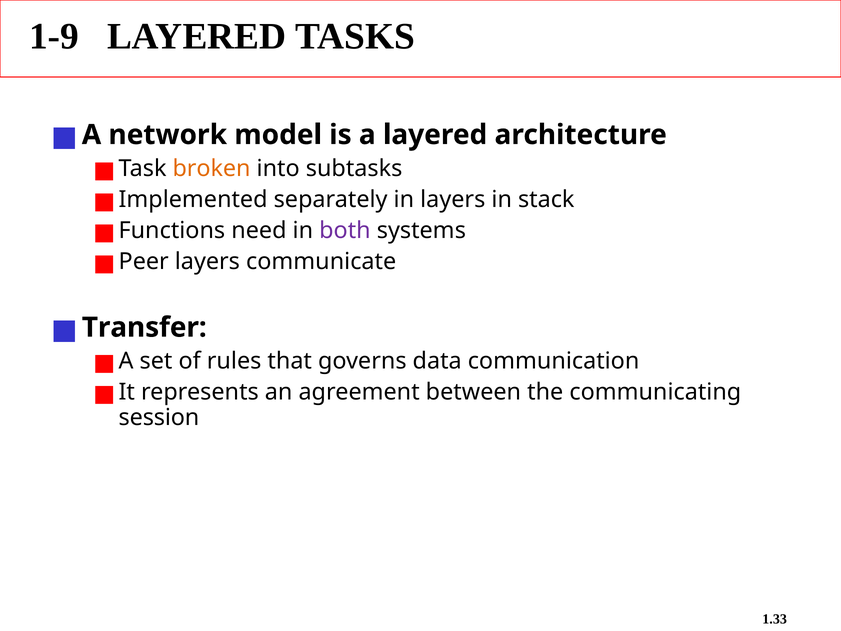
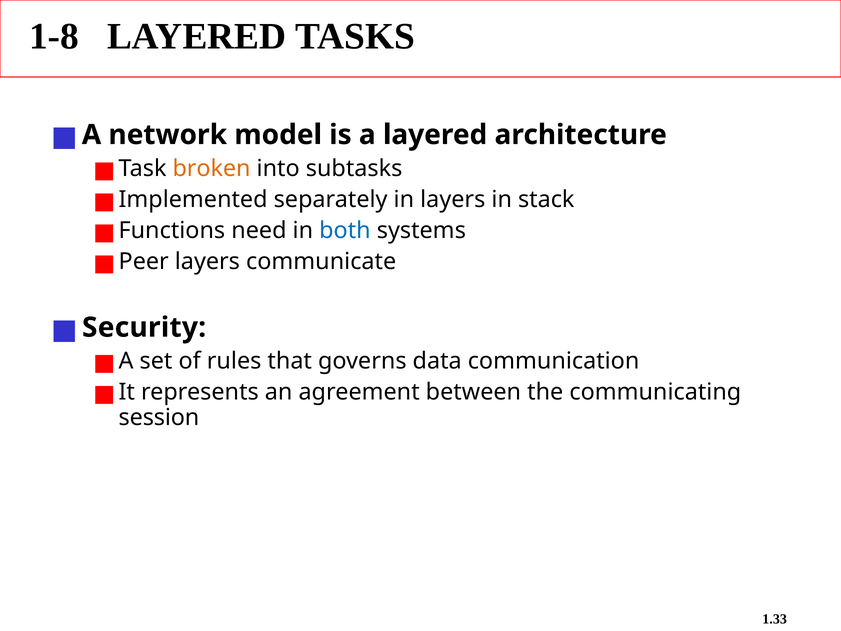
1-9: 1-9 -> 1-8 (54, 36)
both colour: purple -> blue (345, 230)
Transfer: Transfer -> Security (144, 327)
